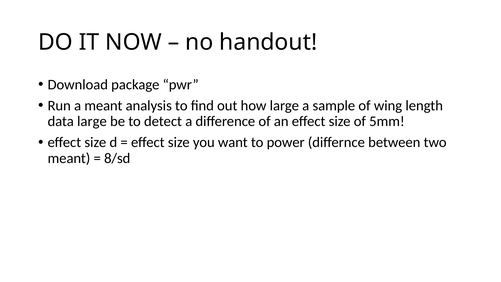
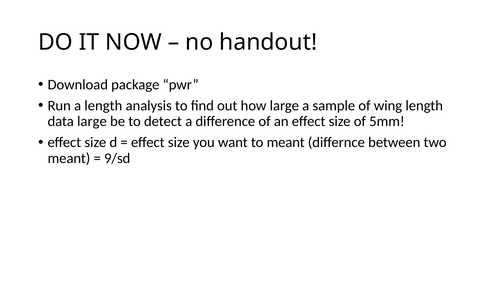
a meant: meant -> length (103, 106)
to power: power -> meant (286, 142)
8/sd: 8/sd -> 9/sd (117, 158)
